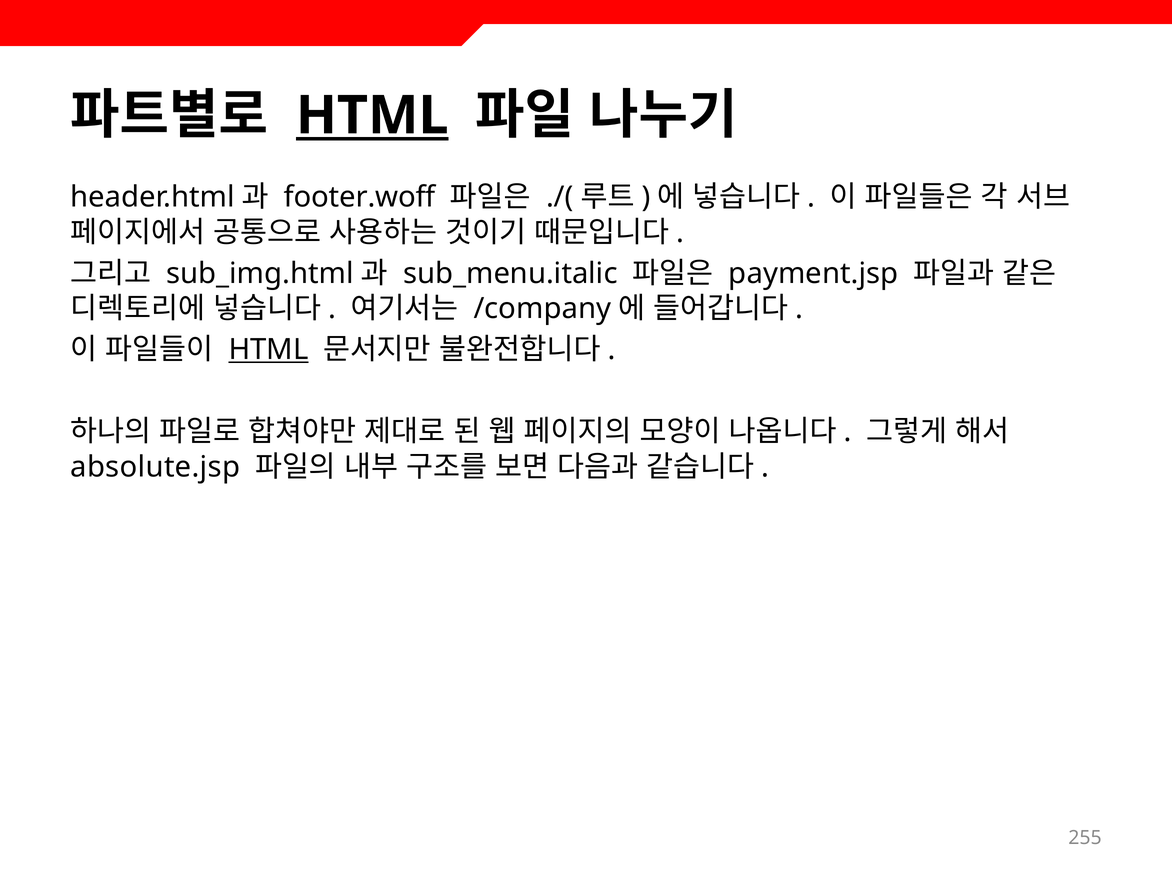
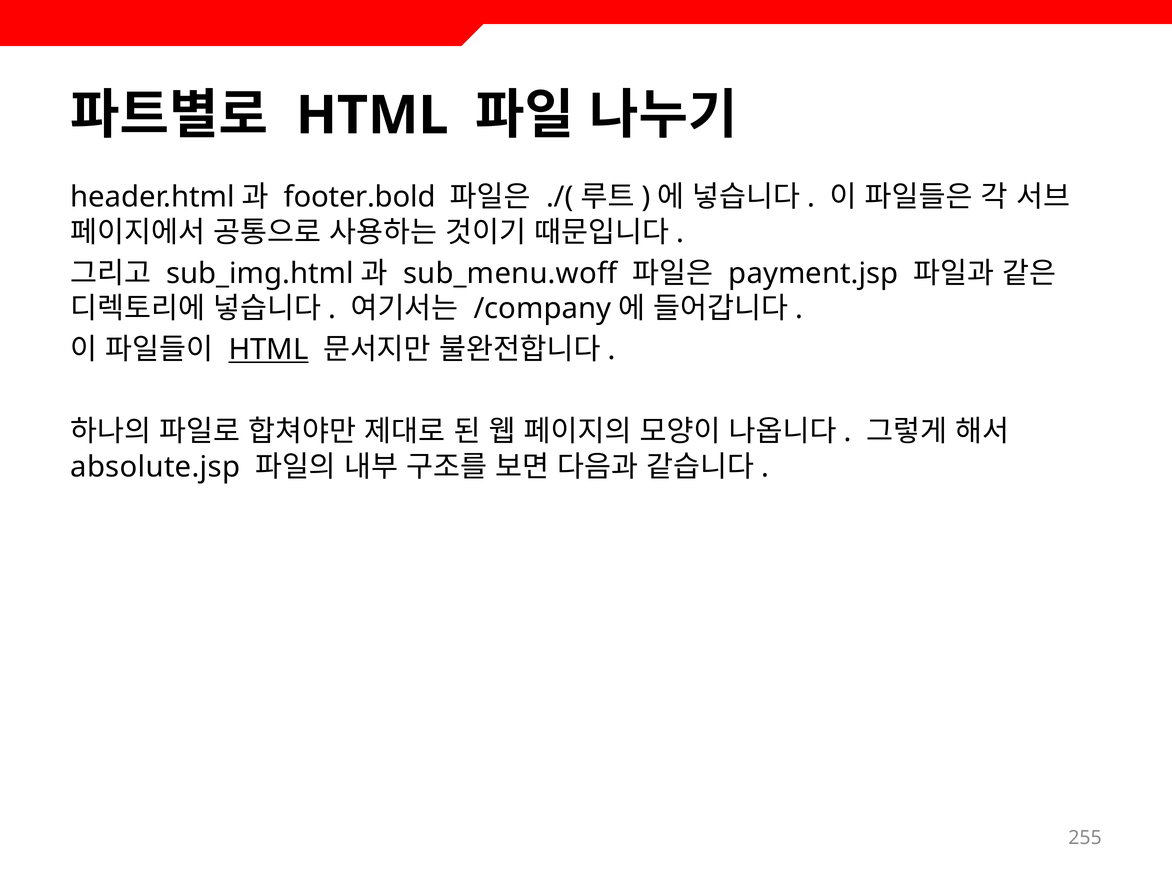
HTML underline: present -> none (372, 116)
footer.woff: footer.woff -> footer.bold (360, 197)
sub_menu.italic: sub_menu.italic -> sub_menu.woff (510, 274)
